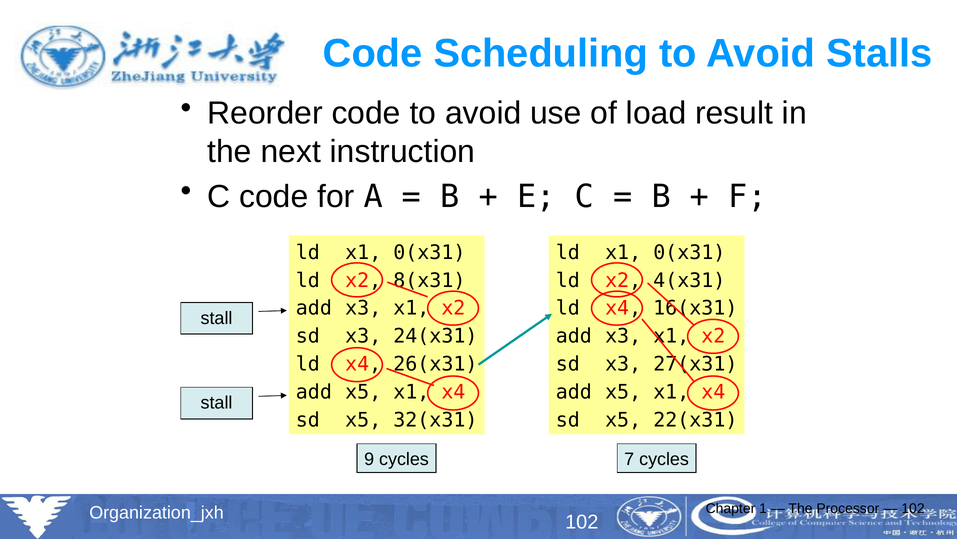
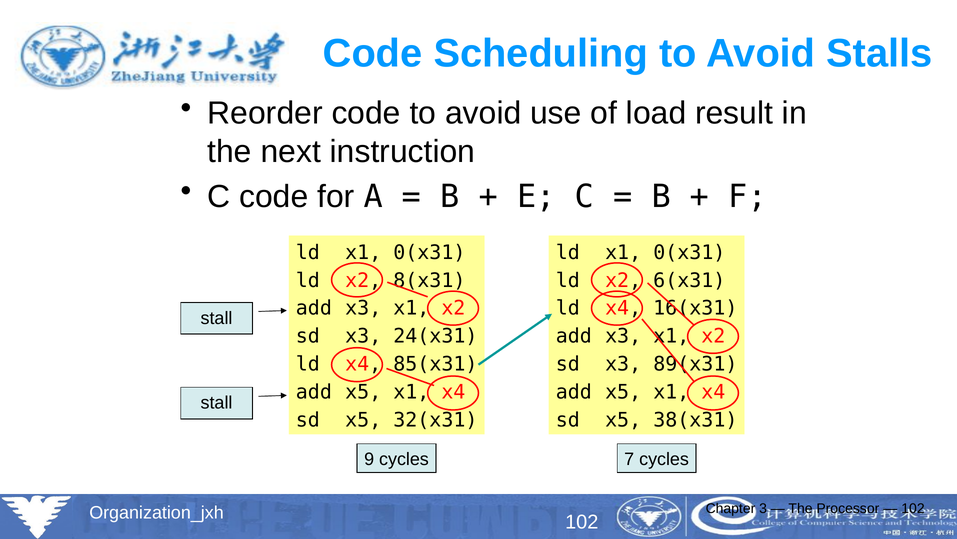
4(x31: 4(x31 -> 6(x31 (689, 280)
26(x31: 26(x31 -> 85(x31 (435, 364)
27(x31: 27(x31 -> 89(x31 (695, 364)
22(x31: 22(x31 -> 38(x31 (695, 420)
1: 1 -> 3 (763, 508)
